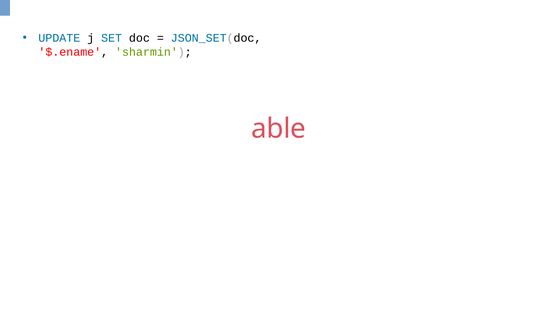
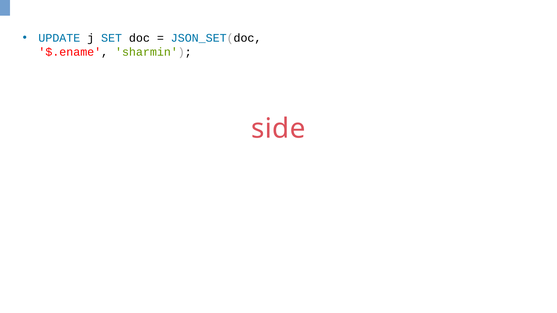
able: able -> side (278, 129)
